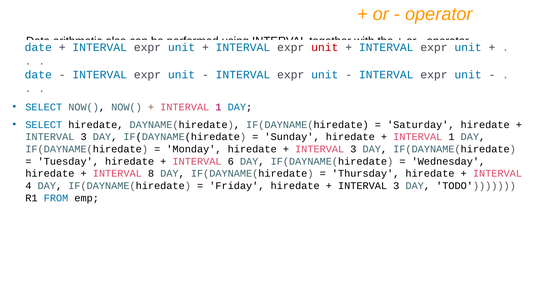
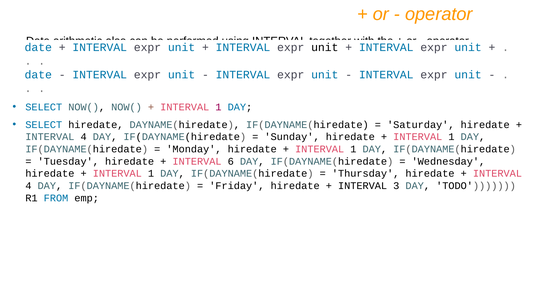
unit colour: red -> black (325, 48)
3: 3 -> 4 (84, 137)
3: 3 -> 1 (353, 149)
8: 8 -> 1 (151, 174)
